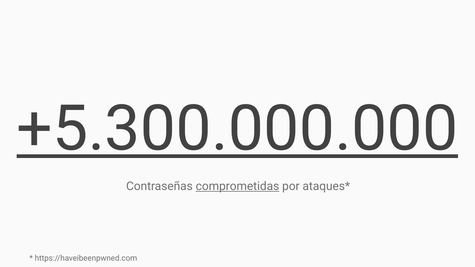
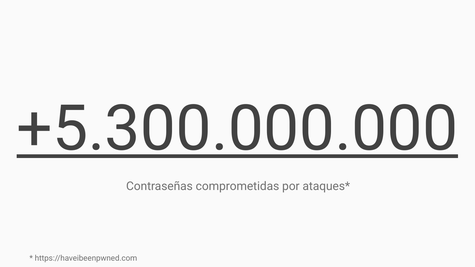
comprometidas underline: present -> none (237, 187)
